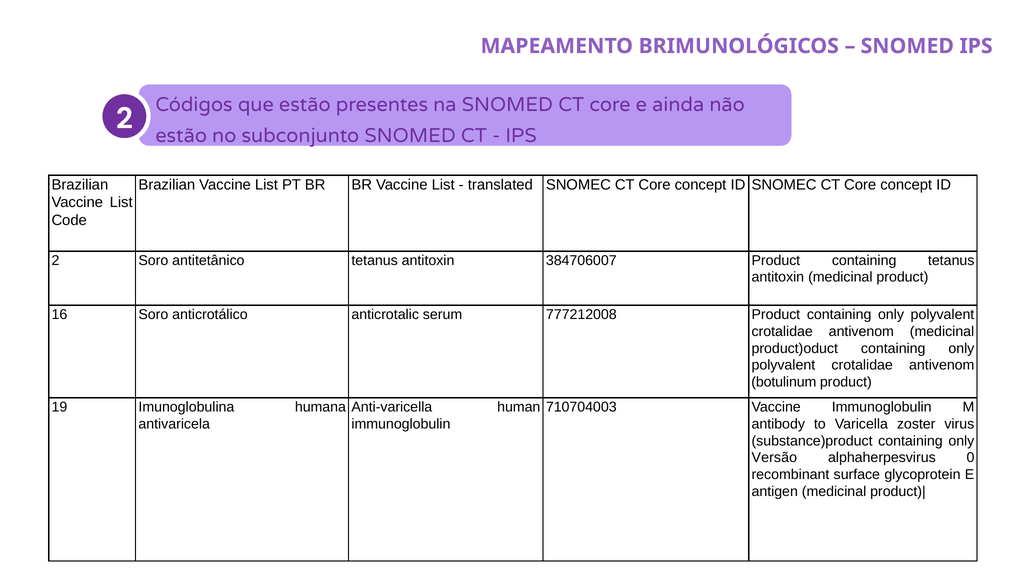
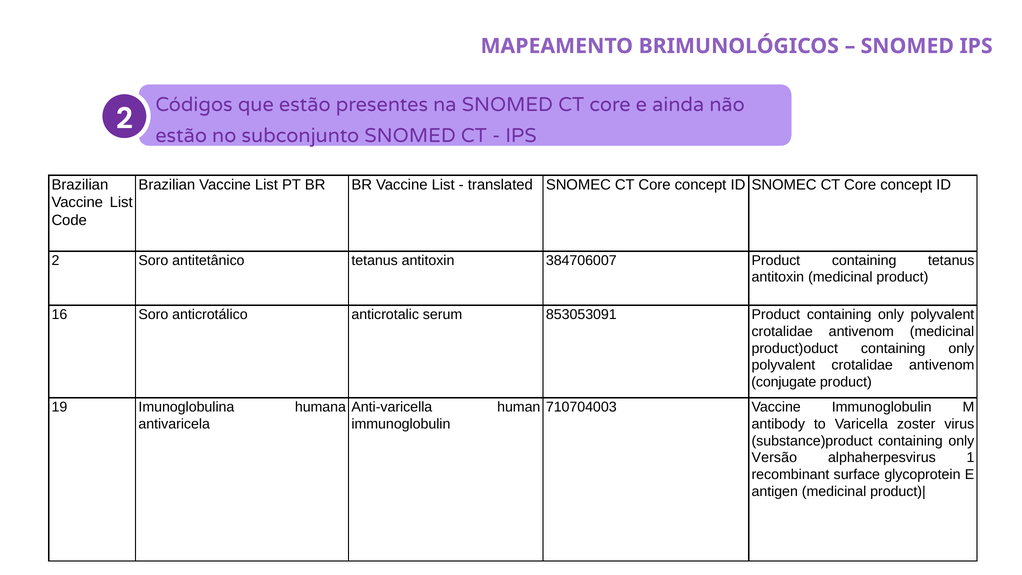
777212008: 777212008 -> 853053091 (581, 314)
botulinum: botulinum -> conjugate (784, 382)
0: 0 -> 1 (970, 458)
